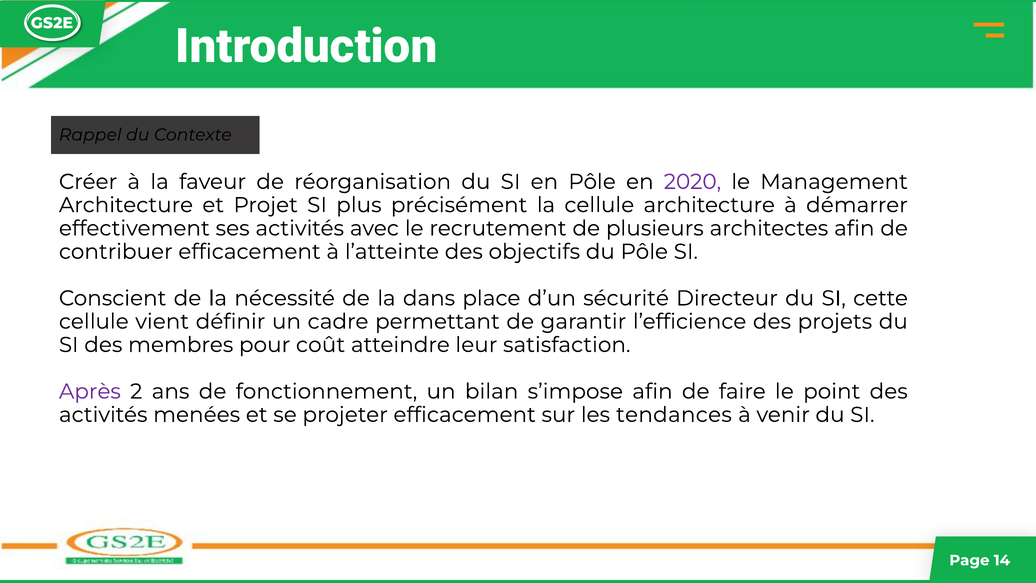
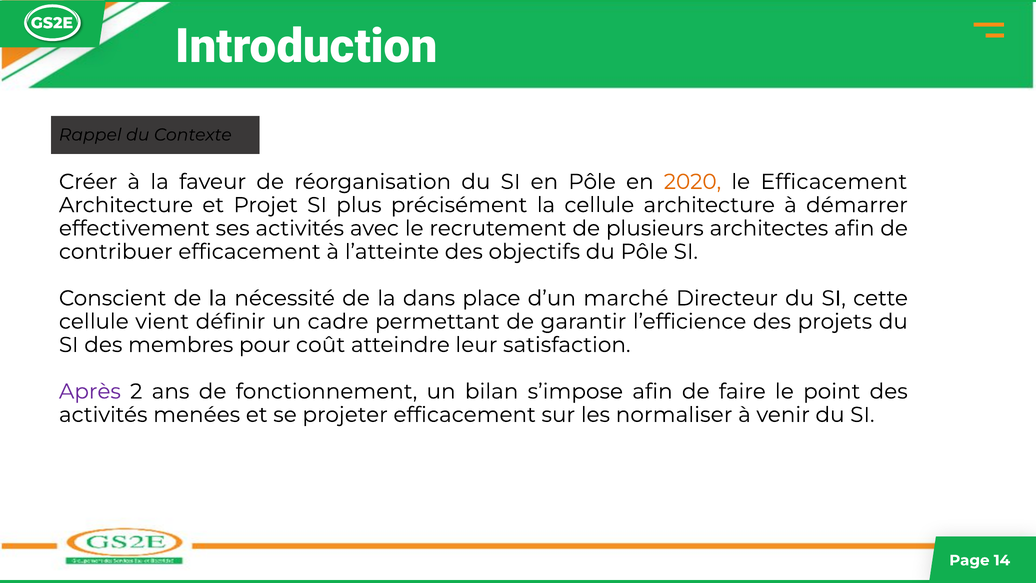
2020 colour: purple -> orange (692, 182)
le Management: Management -> Efficacement (834, 182)
sécurité: sécurité -> marché (626, 298)
tendances: tendances -> normaliser (674, 415)
